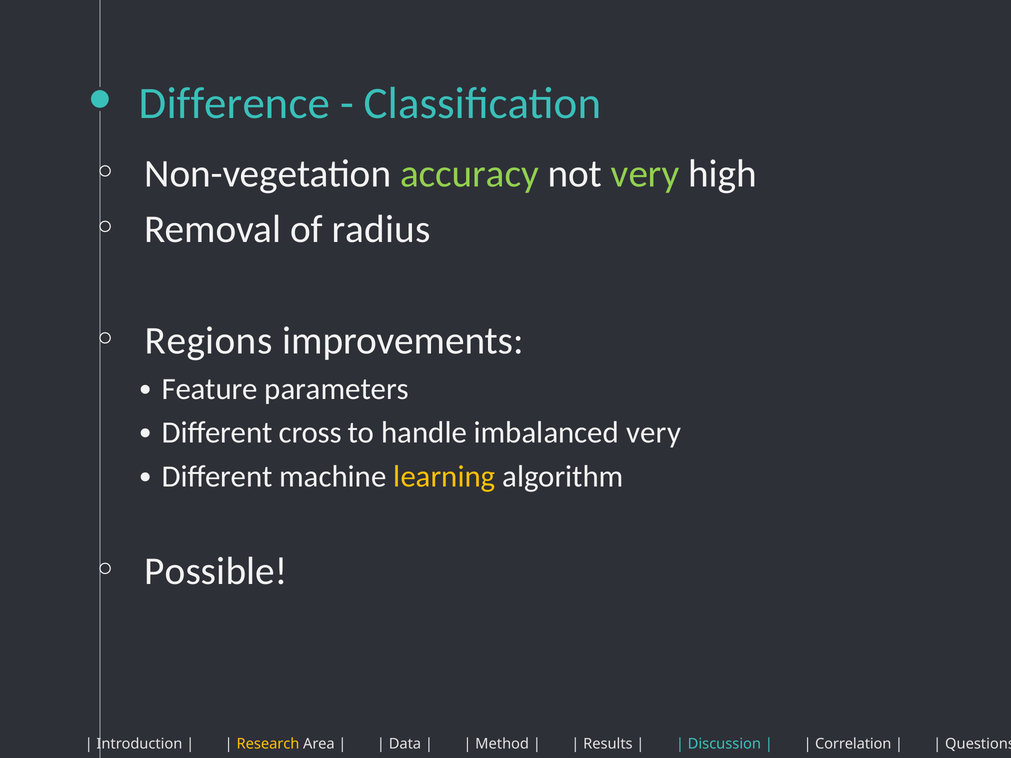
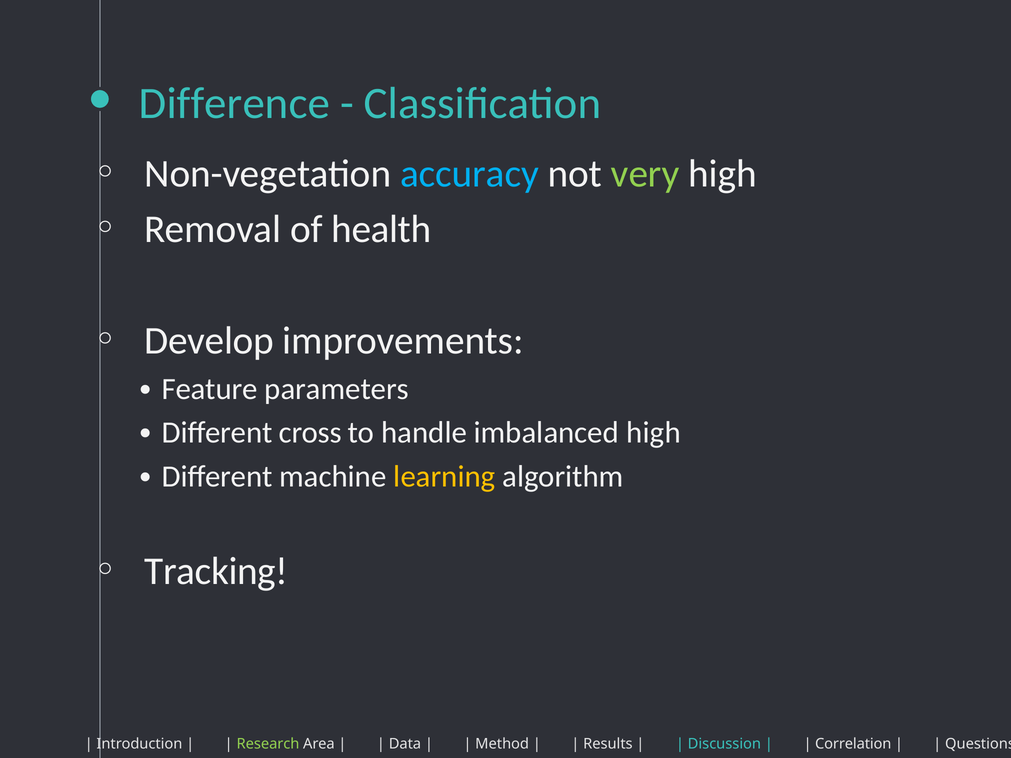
accuracy colour: light green -> light blue (469, 174)
radius: radius -> health (381, 229)
Regions: Regions -> Develop (209, 341)
imbalanced very: very -> high (654, 433)
Possible: Possible -> Tracking (216, 572)
Research colour: yellow -> light green (268, 744)
